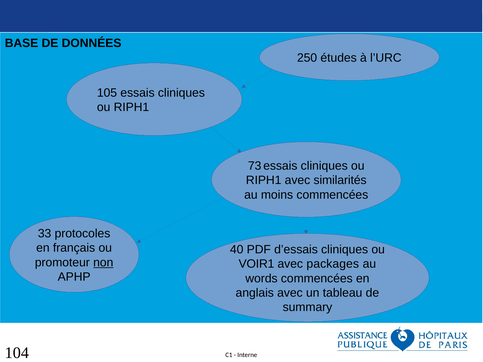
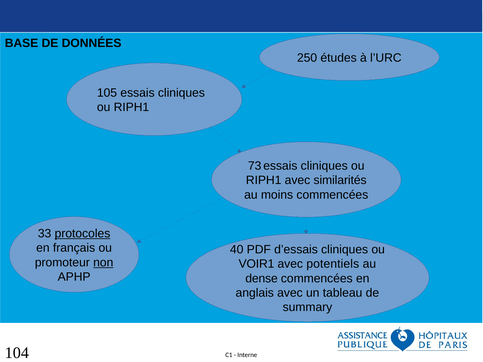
protocoles underline: none -> present (82, 234)
packages: packages -> potentiels (333, 264)
words: words -> dense (262, 279)
